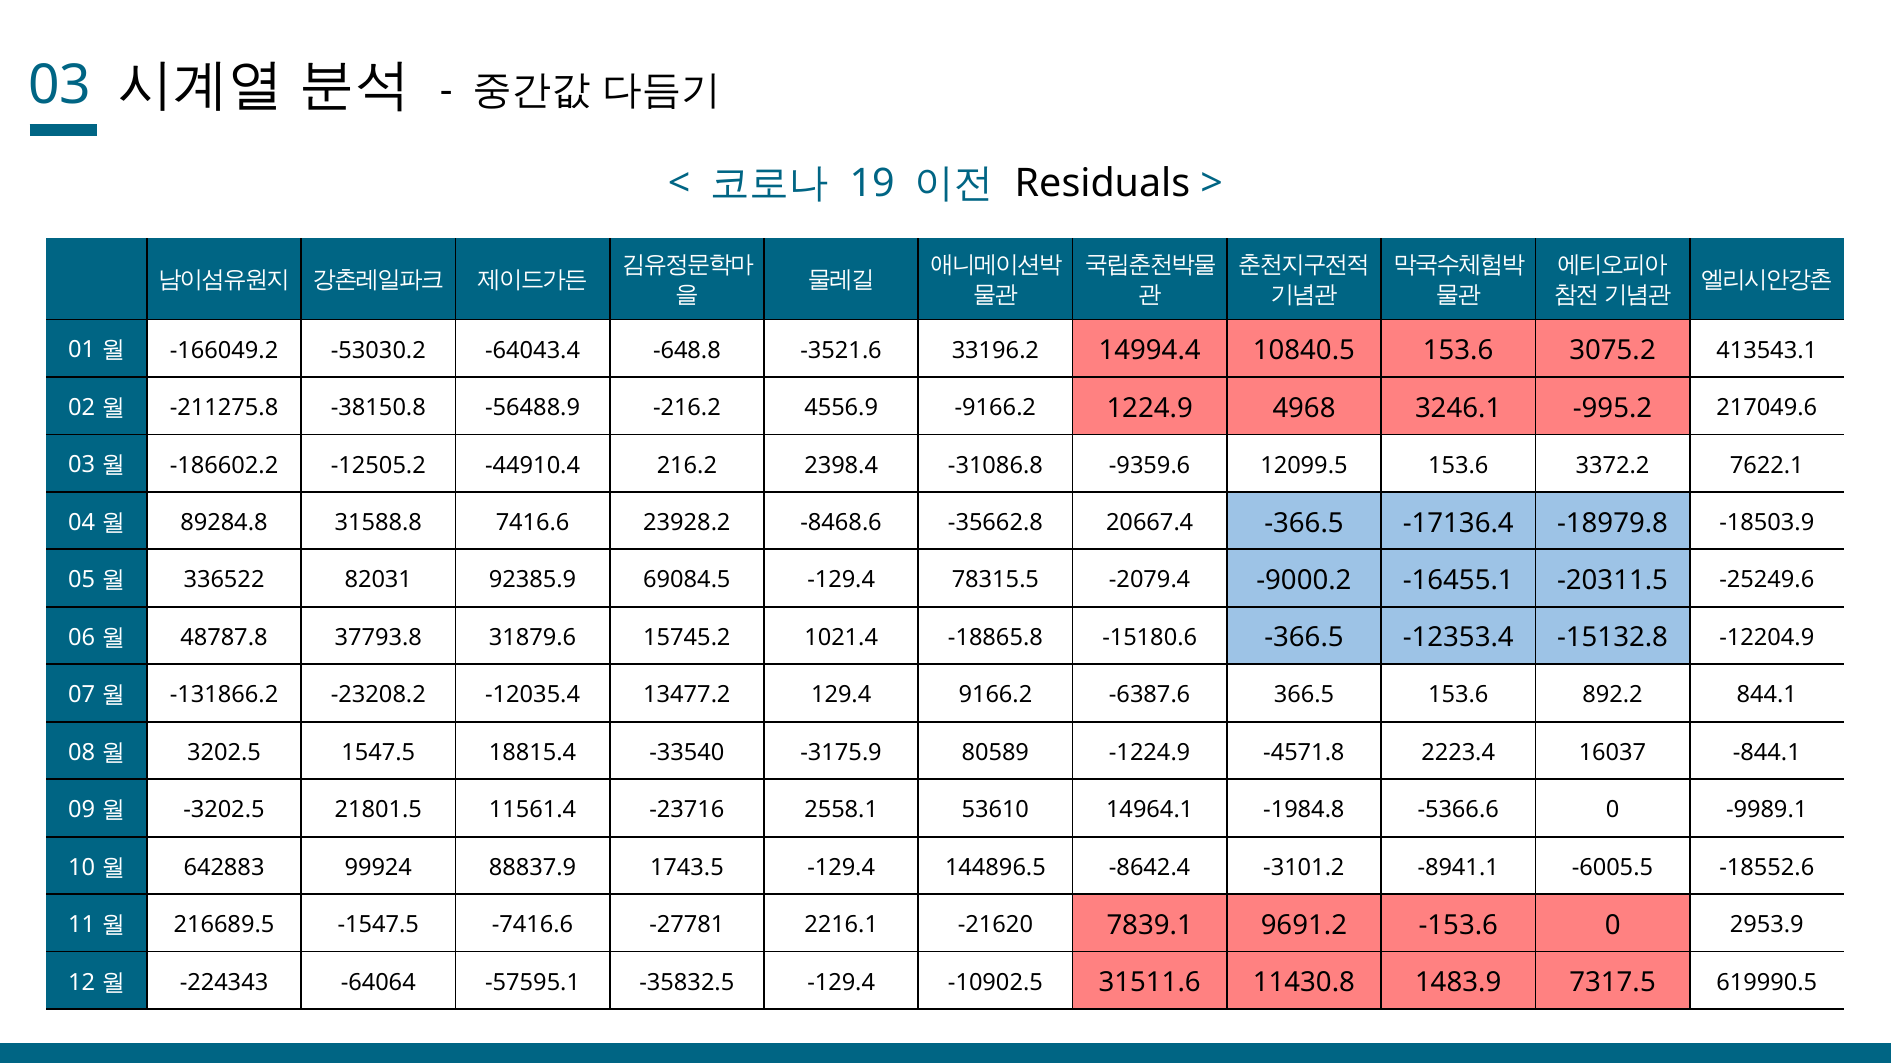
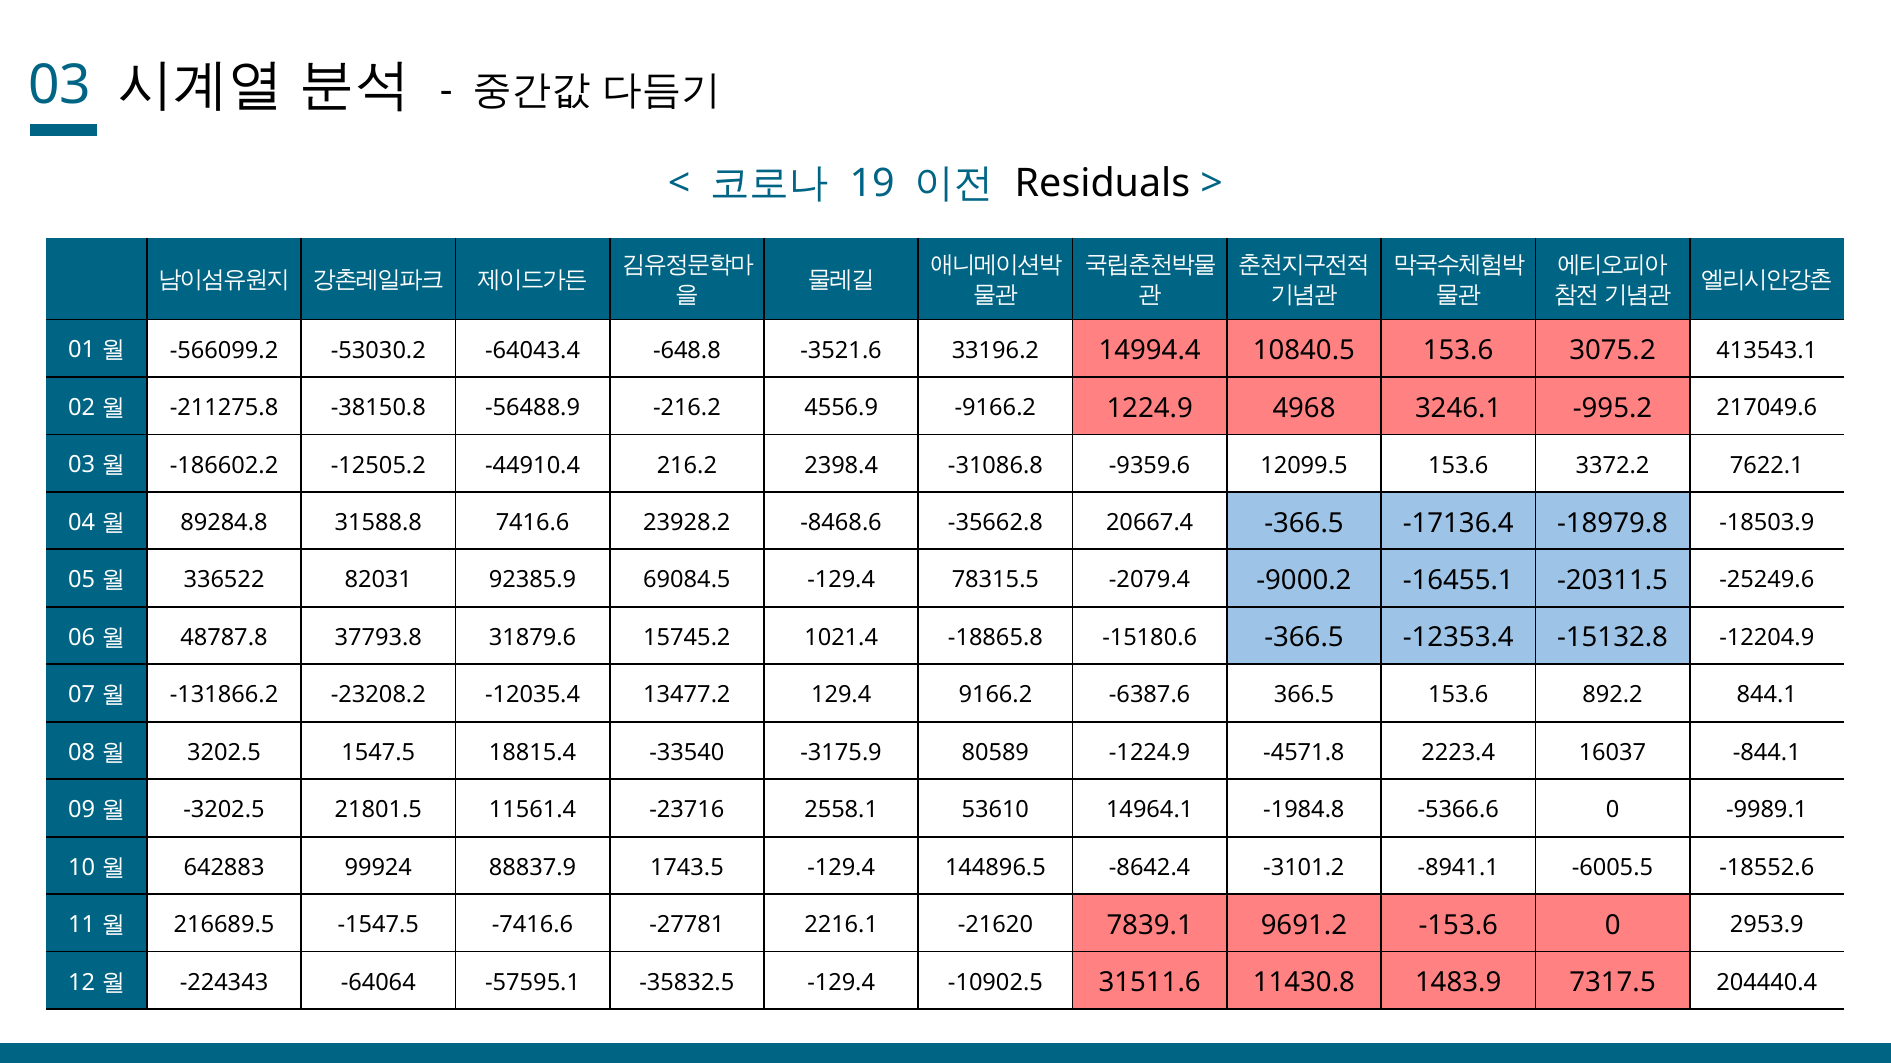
-166049.2: -166049.2 -> -566099.2 (224, 351)
619990.5: 619990.5 -> 204440.4 (1767, 983)
